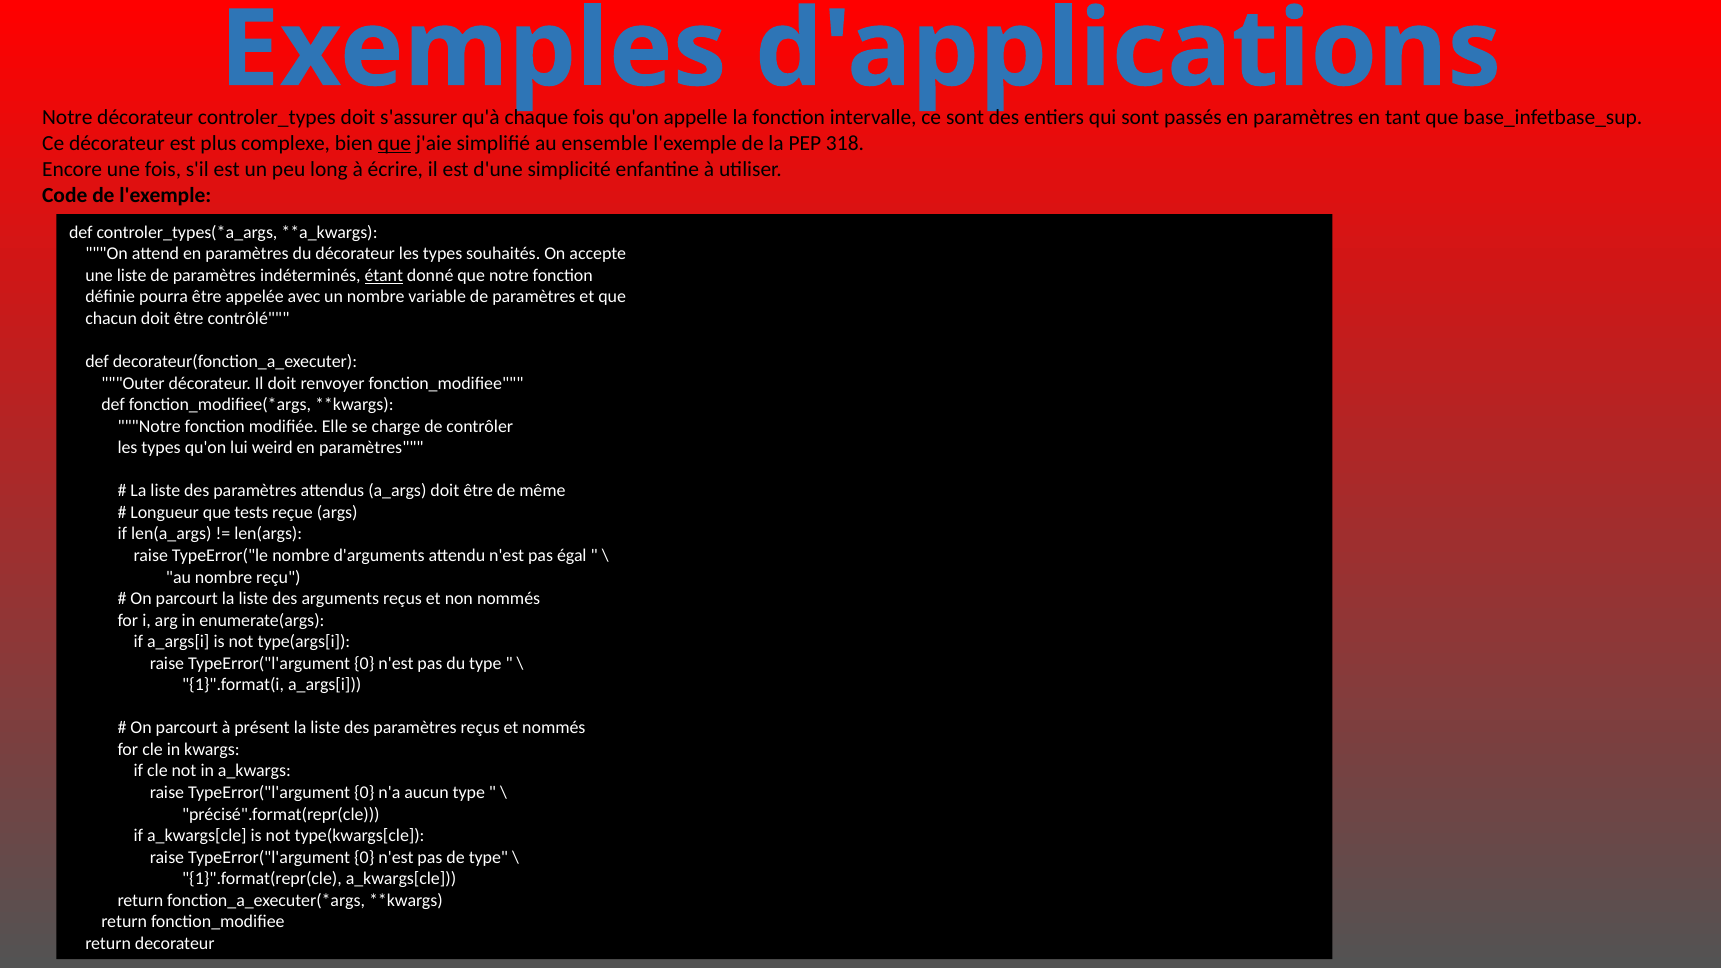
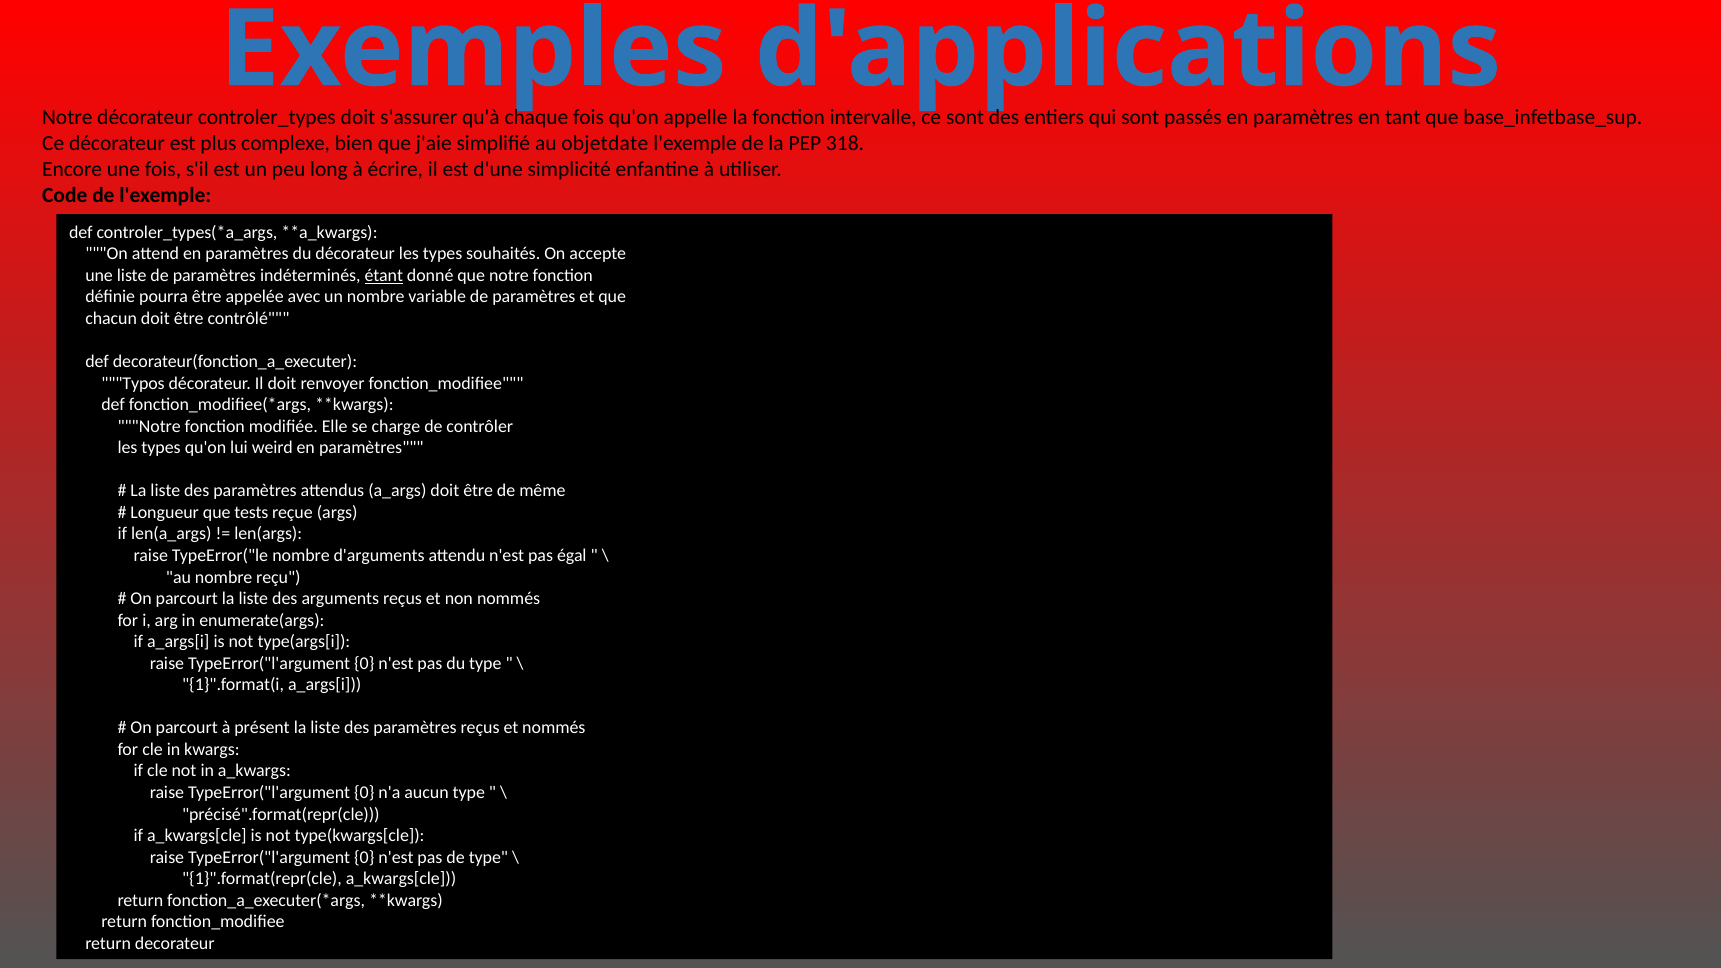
que underline: present -> none (394, 143)
ensemble: ensemble -> objetdate (605, 143)
Outer: Outer -> Typos (133, 383)
